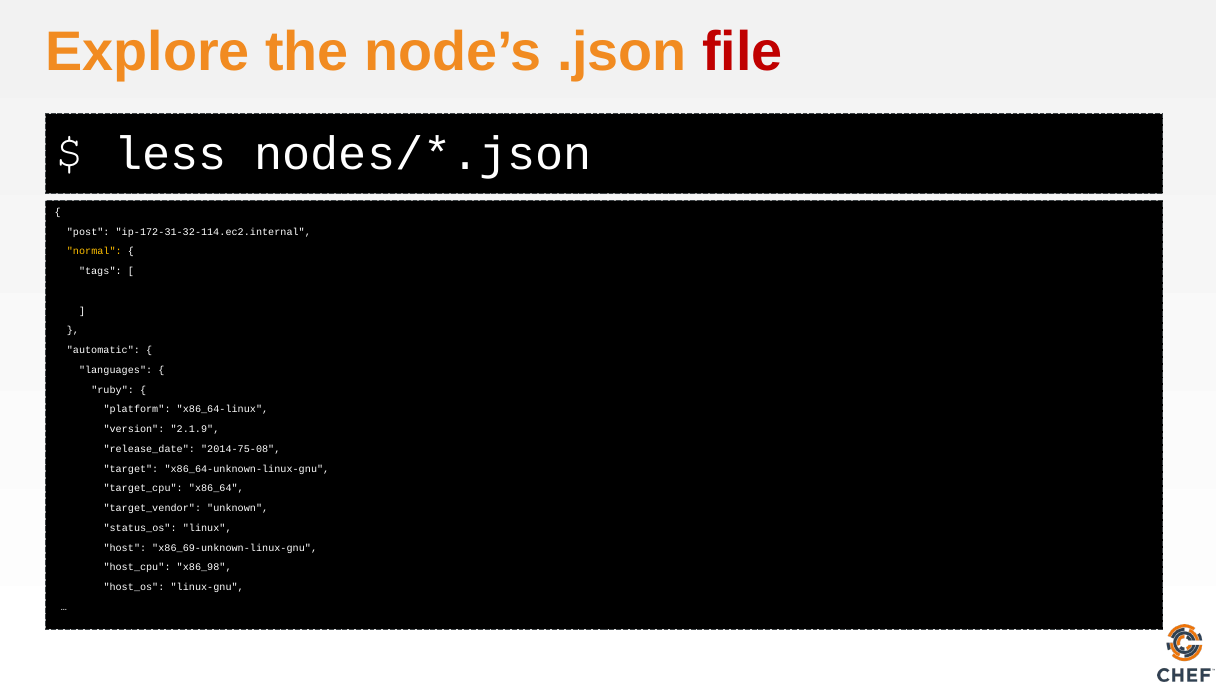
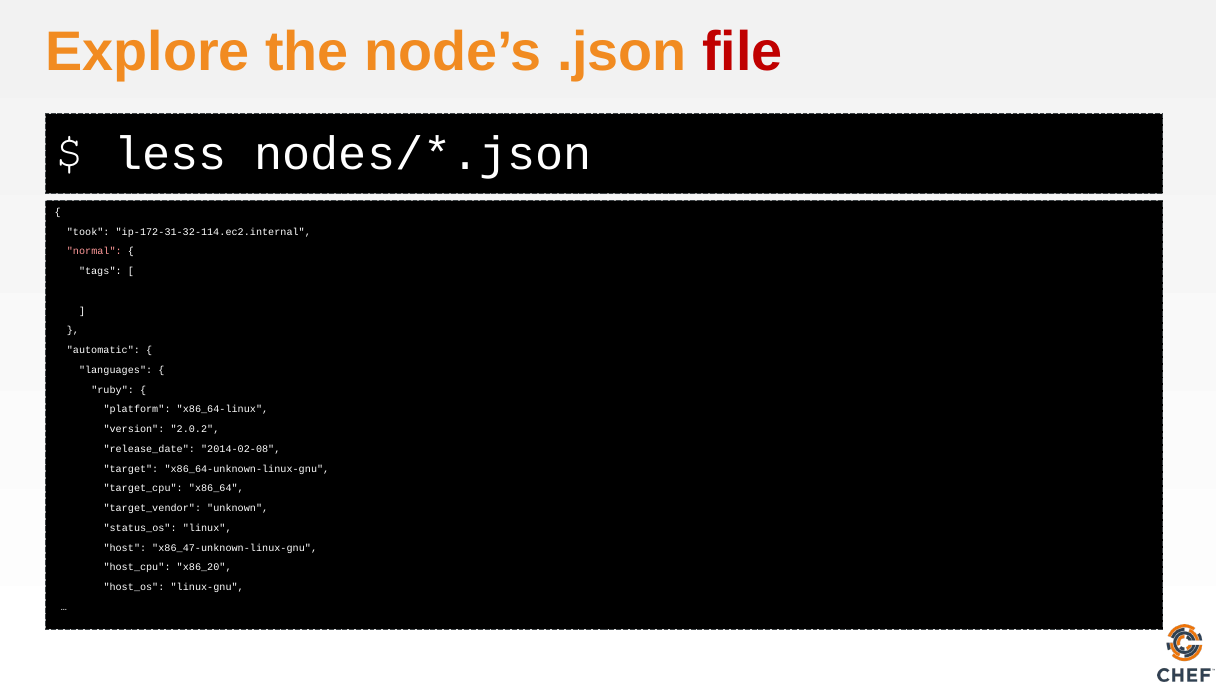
post: post -> took (88, 232)
normal colour: yellow -> pink (94, 251)
2.1.9: 2.1.9 -> 2.0.2 (195, 429)
2014-75-08: 2014-75-08 -> 2014-02-08 (241, 449)
x86_69-unknown-linux-gnu: x86_69-unknown-linux-gnu -> x86_47-unknown-linux-gnu (235, 548)
x86_98: x86_98 -> x86_20 (204, 567)
